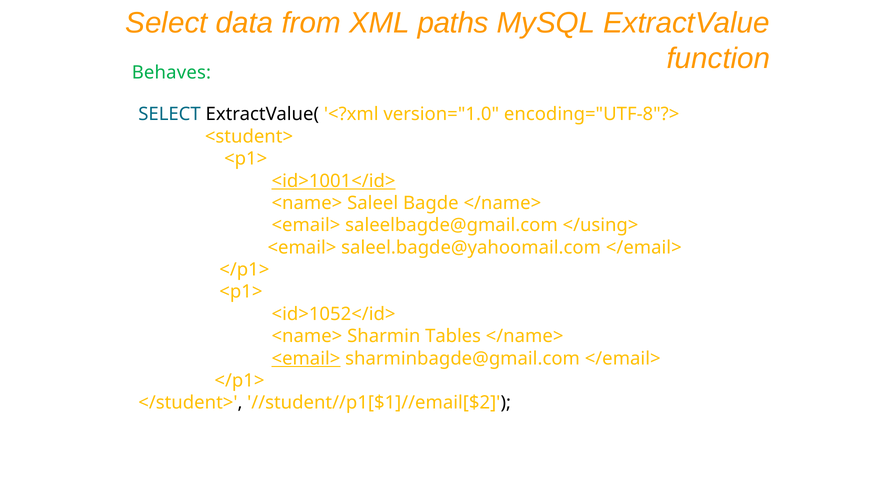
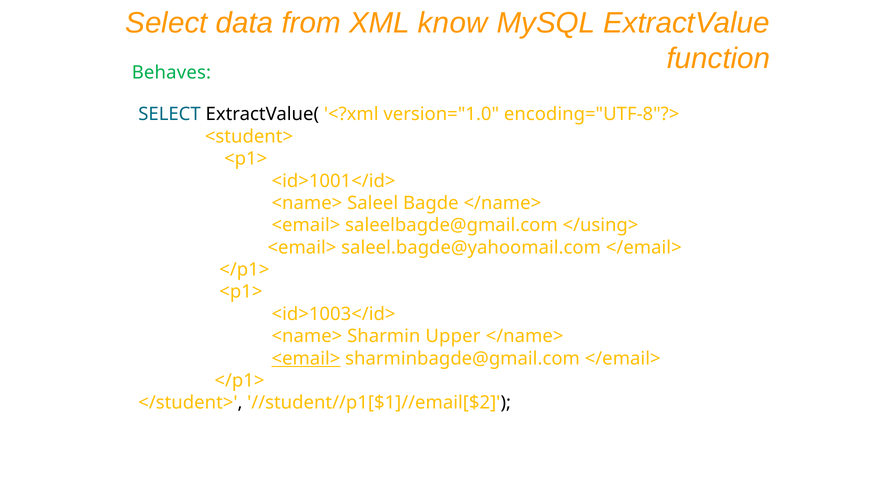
paths: paths -> know (453, 23)
<id>1001</id> underline: present -> none (334, 181)
<id>1052</id>: <id>1052</id> -> <id>1003</id> (334, 314)
Tables: Tables -> Upper (453, 337)
